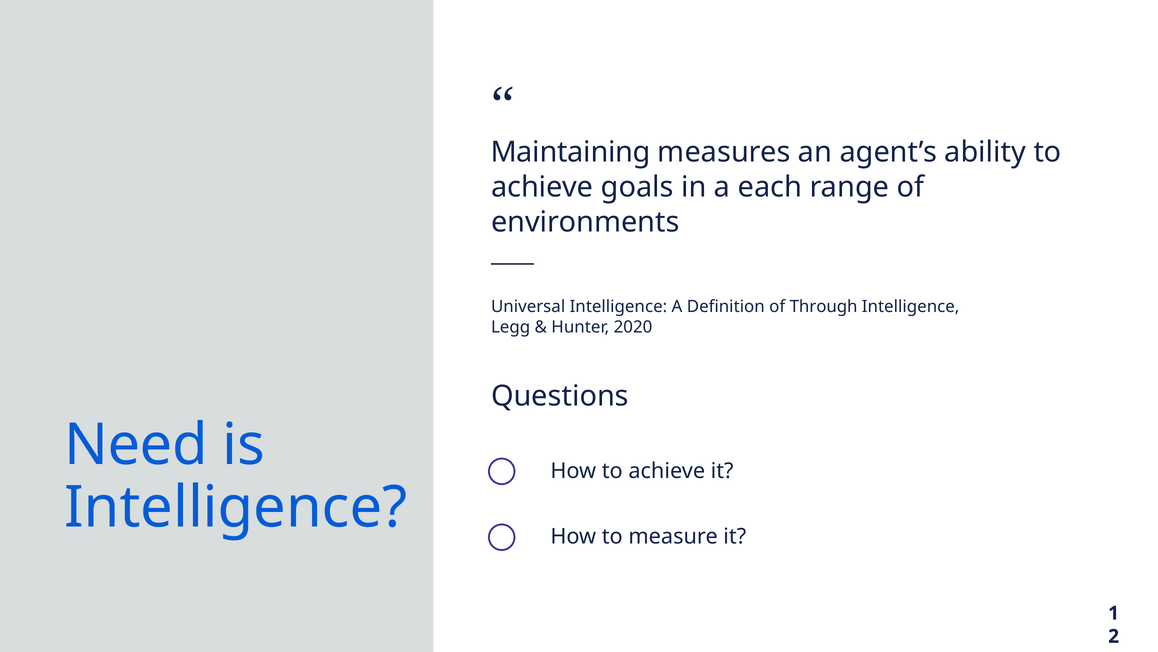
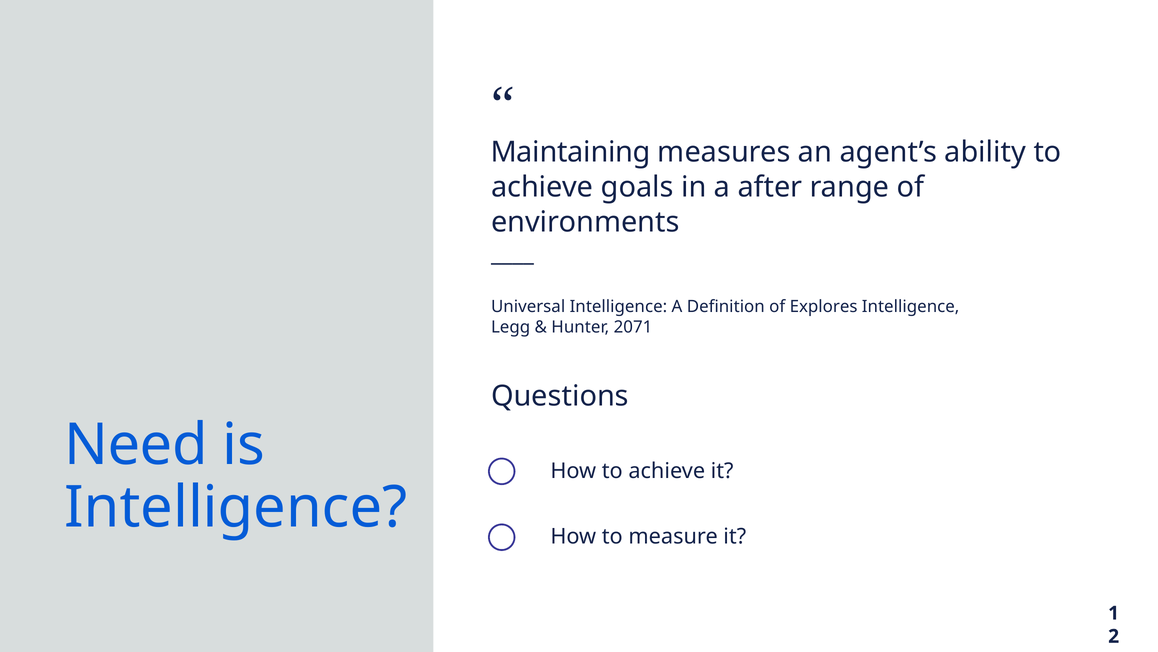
each: each -> after (770, 187)
Through: Through -> Explores (824, 306)
2020: 2020 -> 2071 (633, 327)
